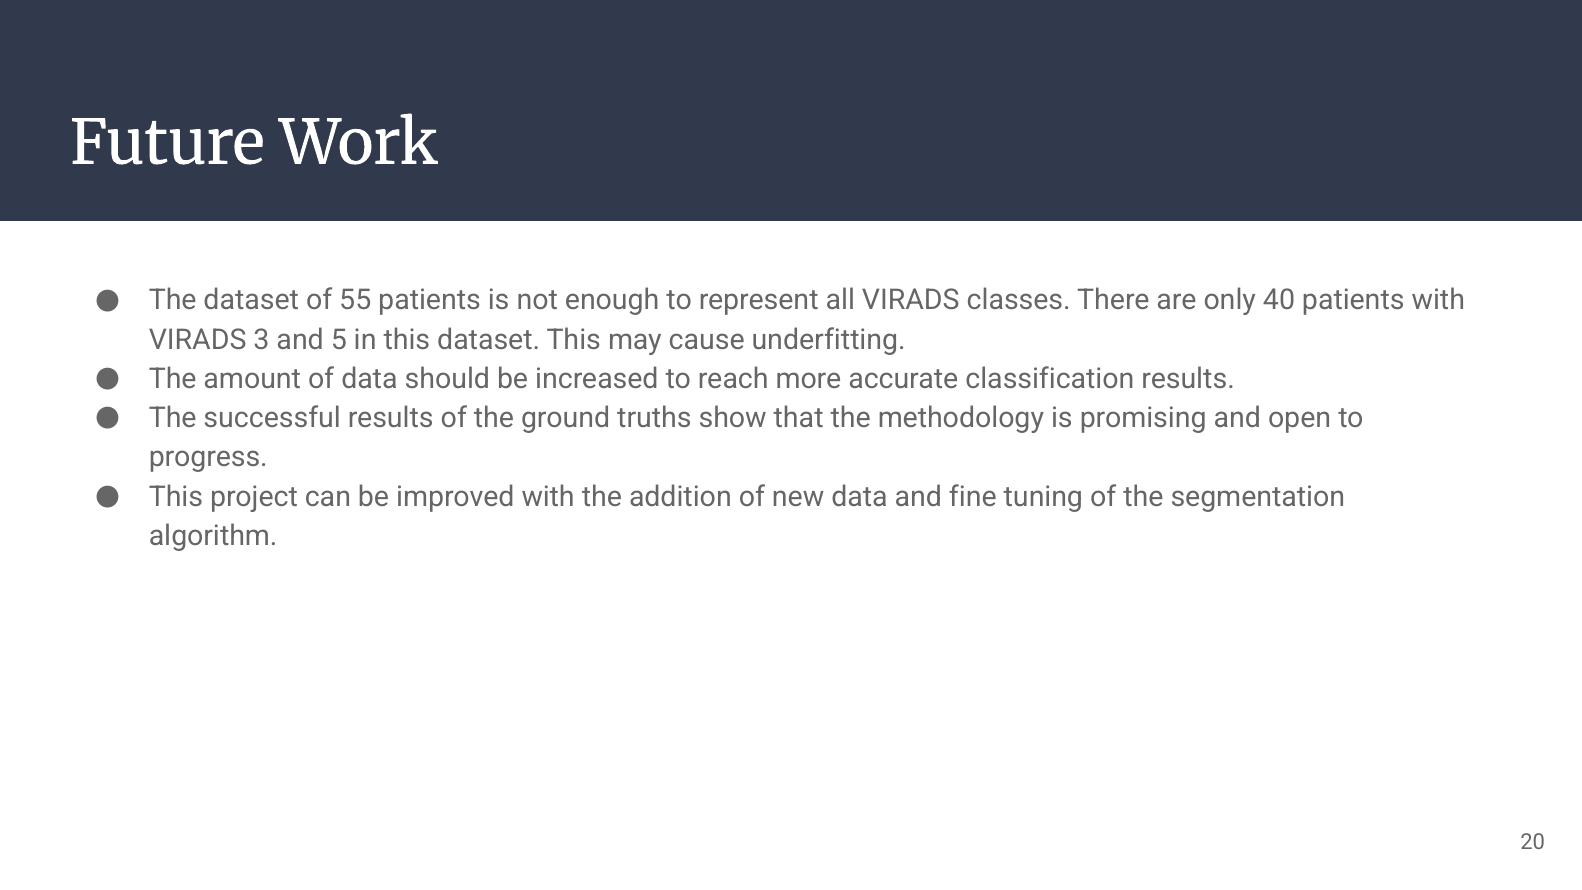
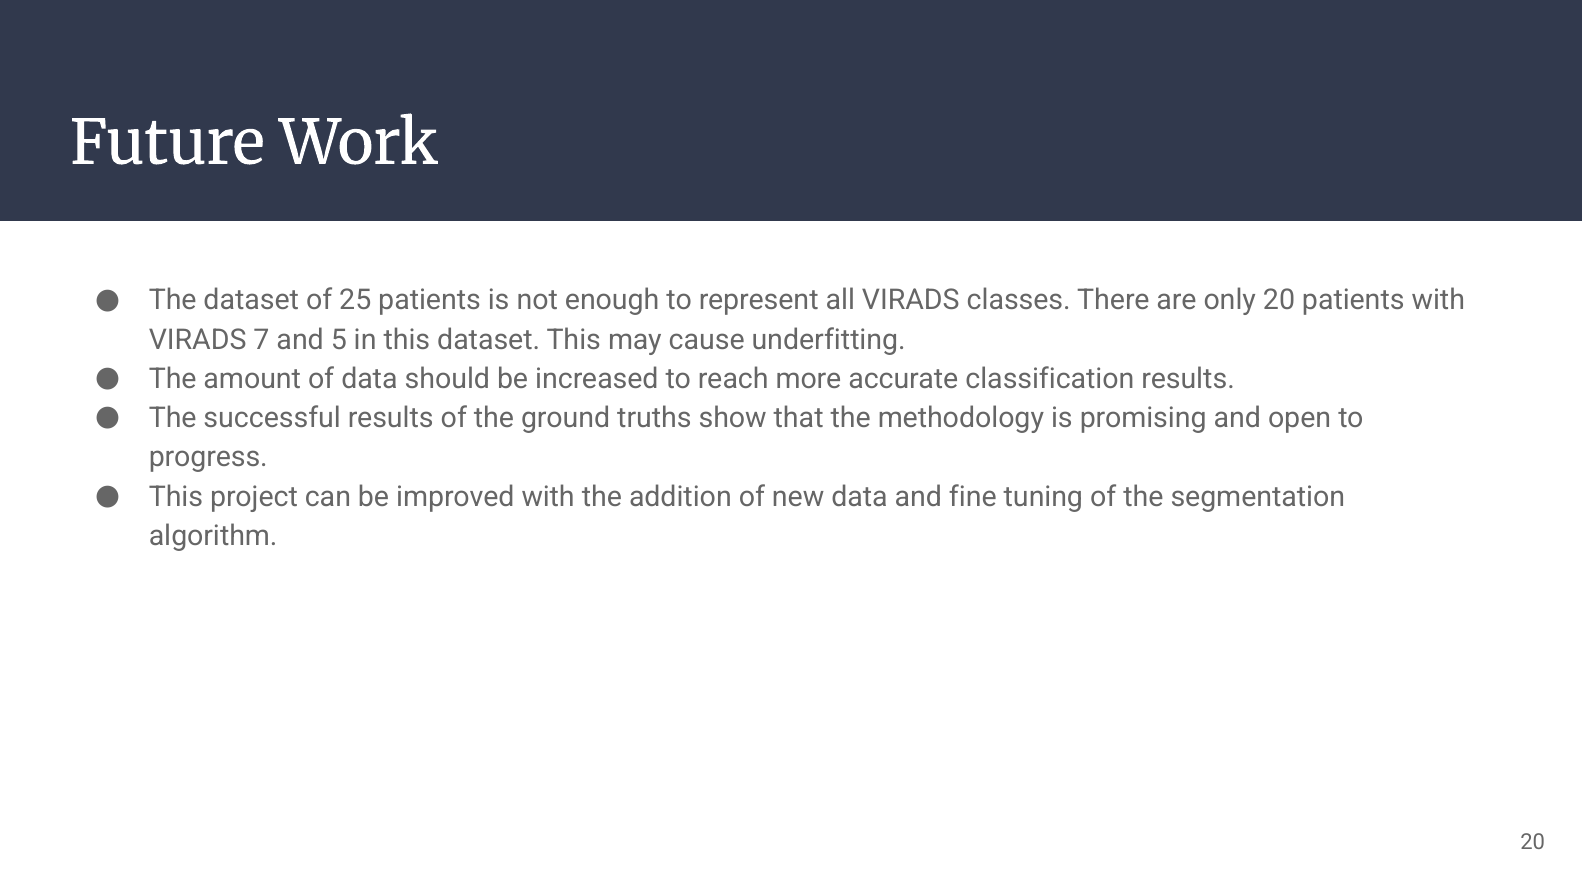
55: 55 -> 25 (355, 300)
only 40: 40 -> 20 (1279, 300)
3: 3 -> 7 (261, 340)
